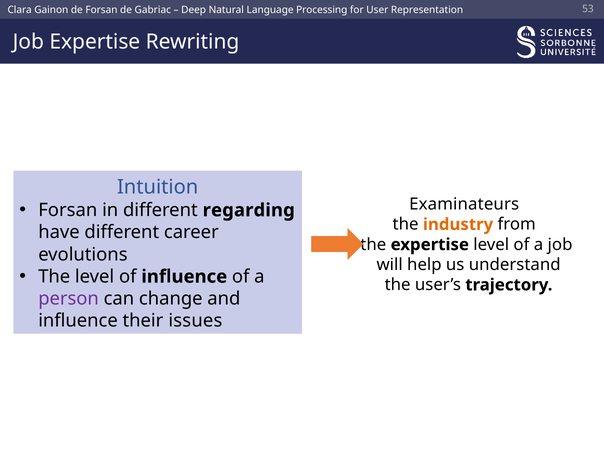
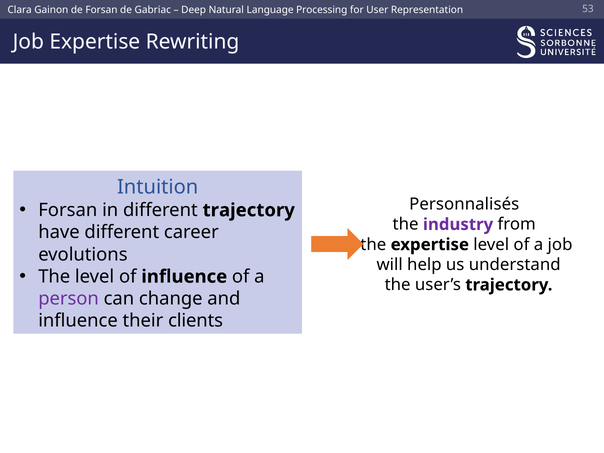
Examinateurs: Examinateurs -> Personnalisés (464, 204)
different regarding: regarding -> trajectory (249, 210)
industry colour: orange -> purple (458, 224)
issues: issues -> clients (196, 321)
